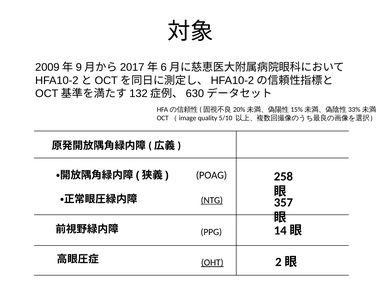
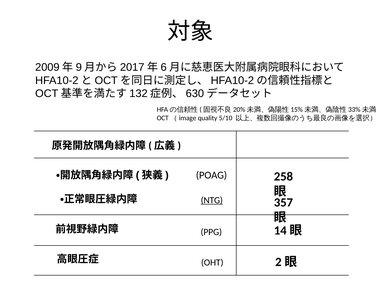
OHT underline: present -> none (212, 263)
